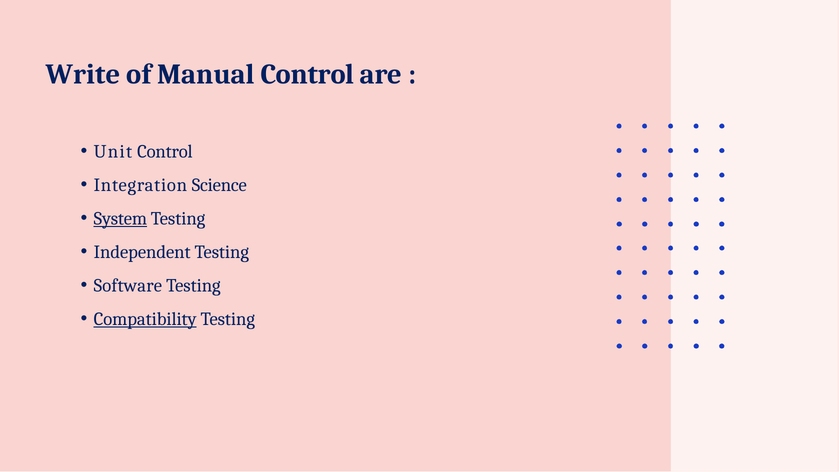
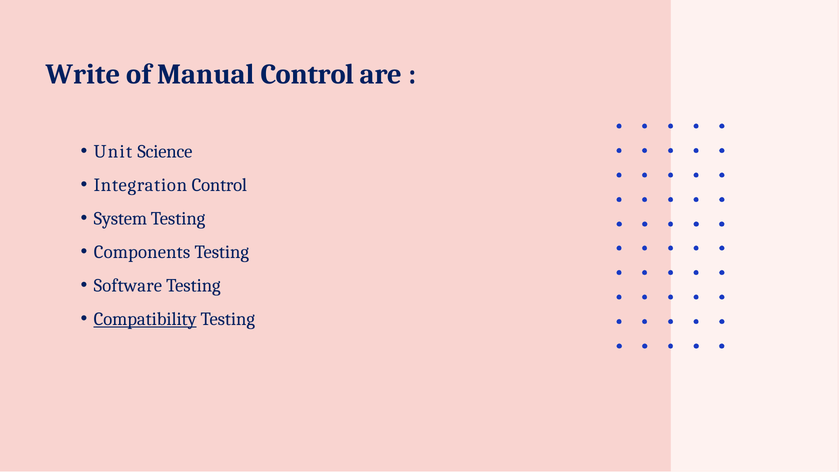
Unit Control: Control -> Science (165, 151)
Integration Science: Science -> Control (219, 185)
System underline: present -> none (120, 219)
Independent: Independent -> Components (142, 252)
